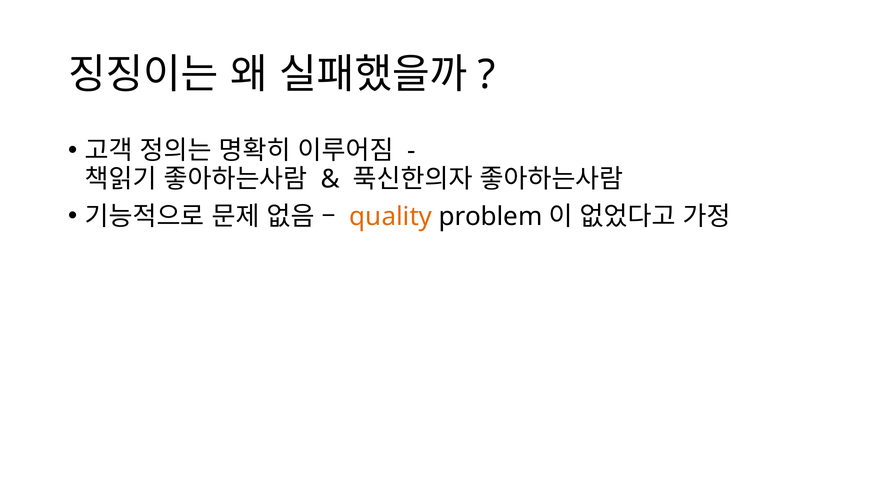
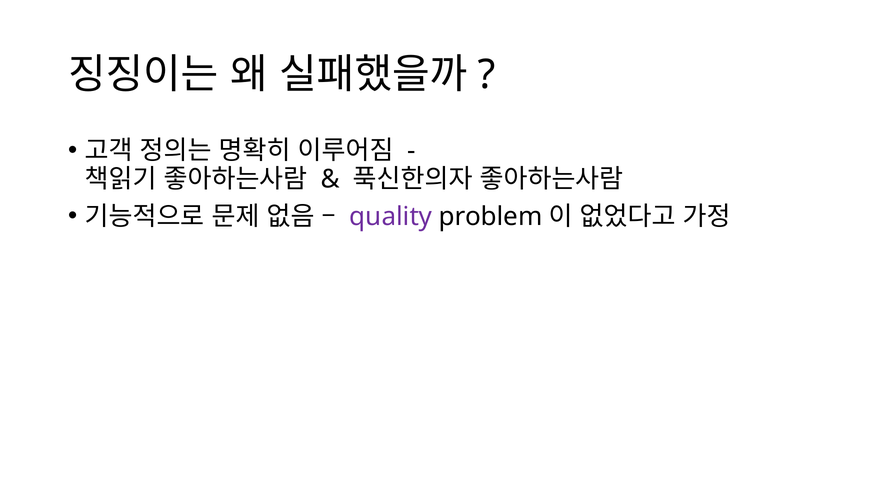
quality colour: orange -> purple (391, 217)
